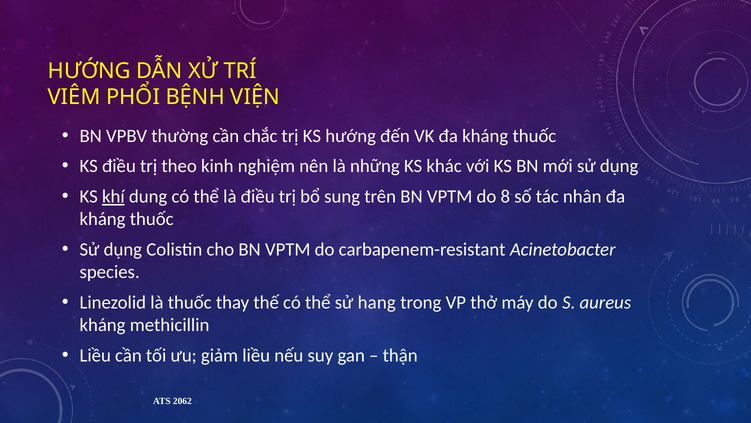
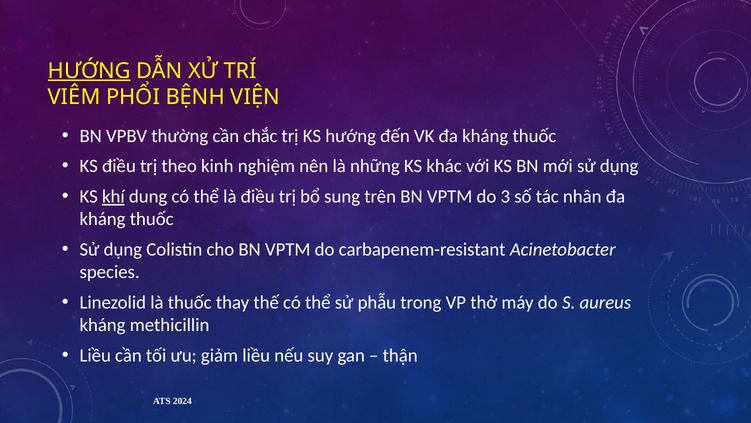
HƯỚNG underline: none -> present (89, 71)
8: 8 -> 3 (505, 196)
hang: hang -> phẫu (377, 302)
2062: 2062 -> 2024 (182, 401)
